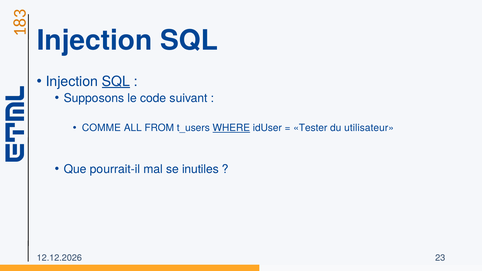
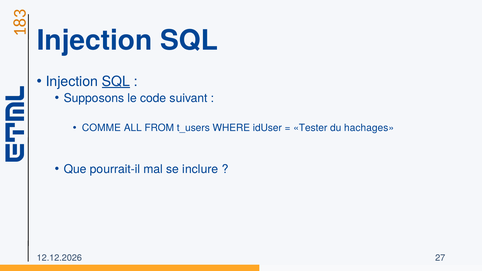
WHERE underline: present -> none (231, 128)
utilisateur: utilisateur -> hachages (369, 128)
inutiles: inutiles -> inclure (200, 169)
23: 23 -> 27 (440, 258)
